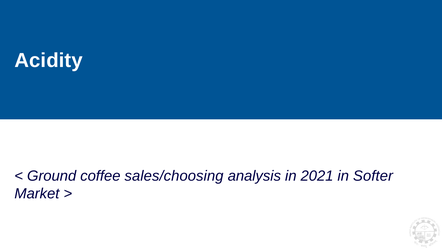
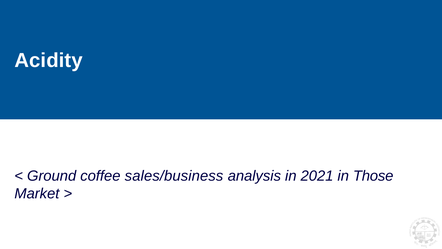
sales/choosing: sales/choosing -> sales/business (174, 176)
Softer: Softer -> Those (373, 176)
